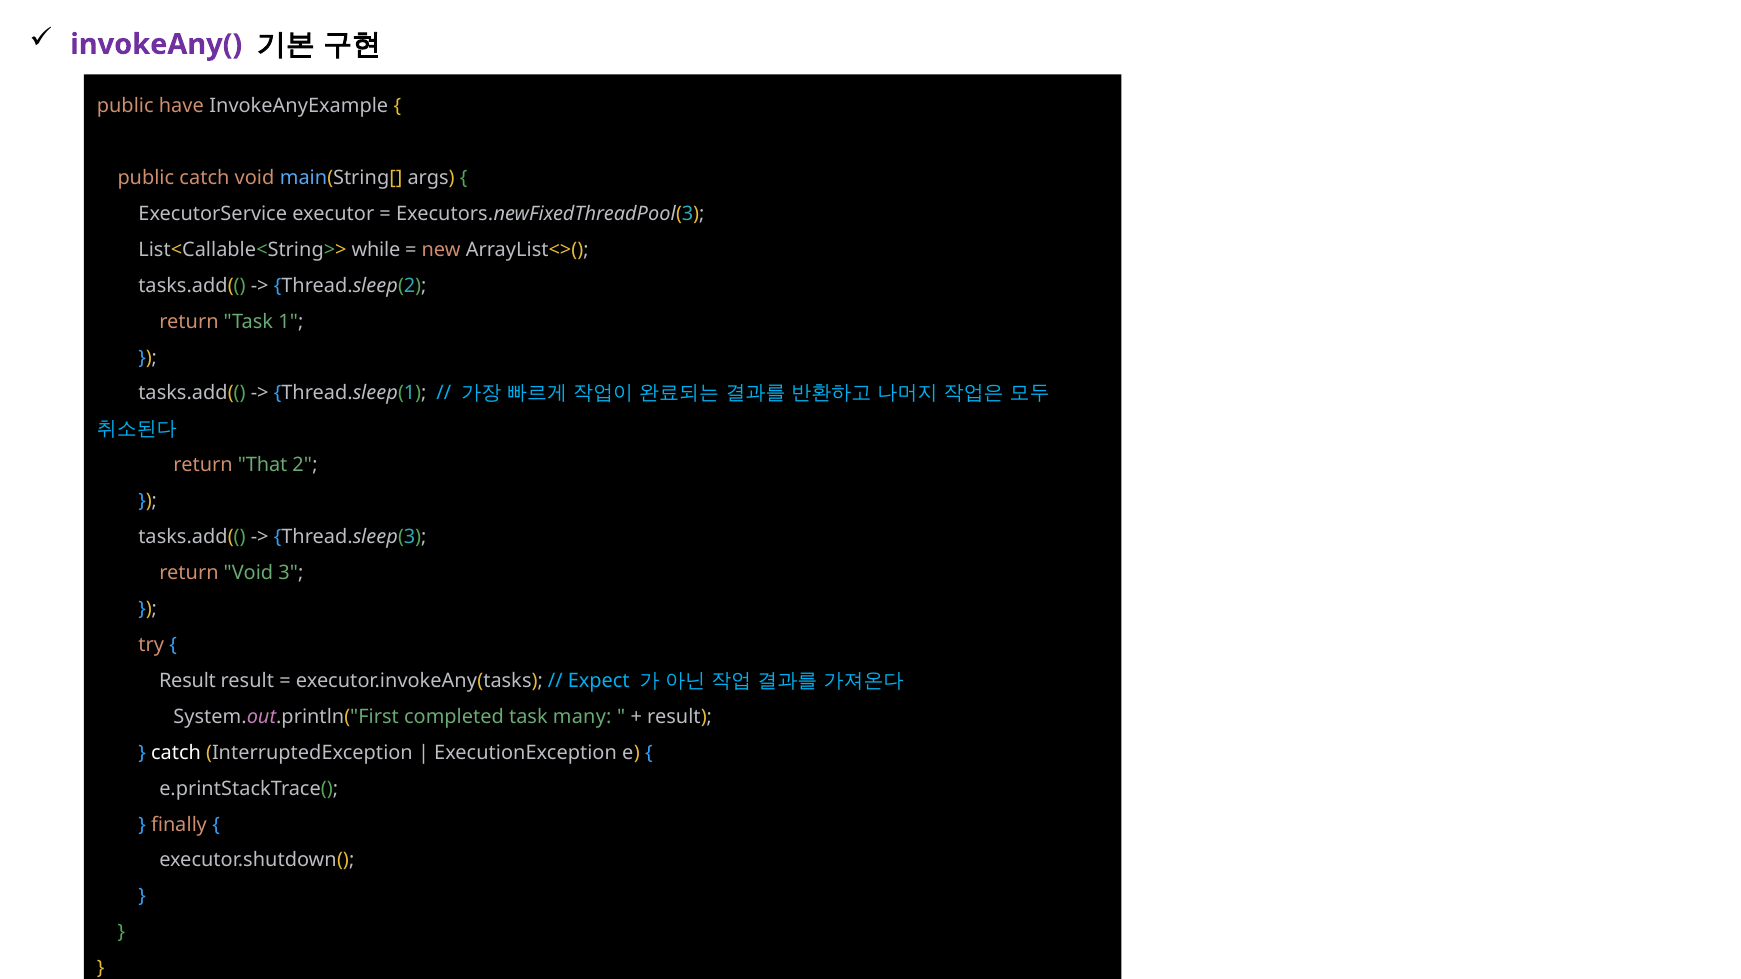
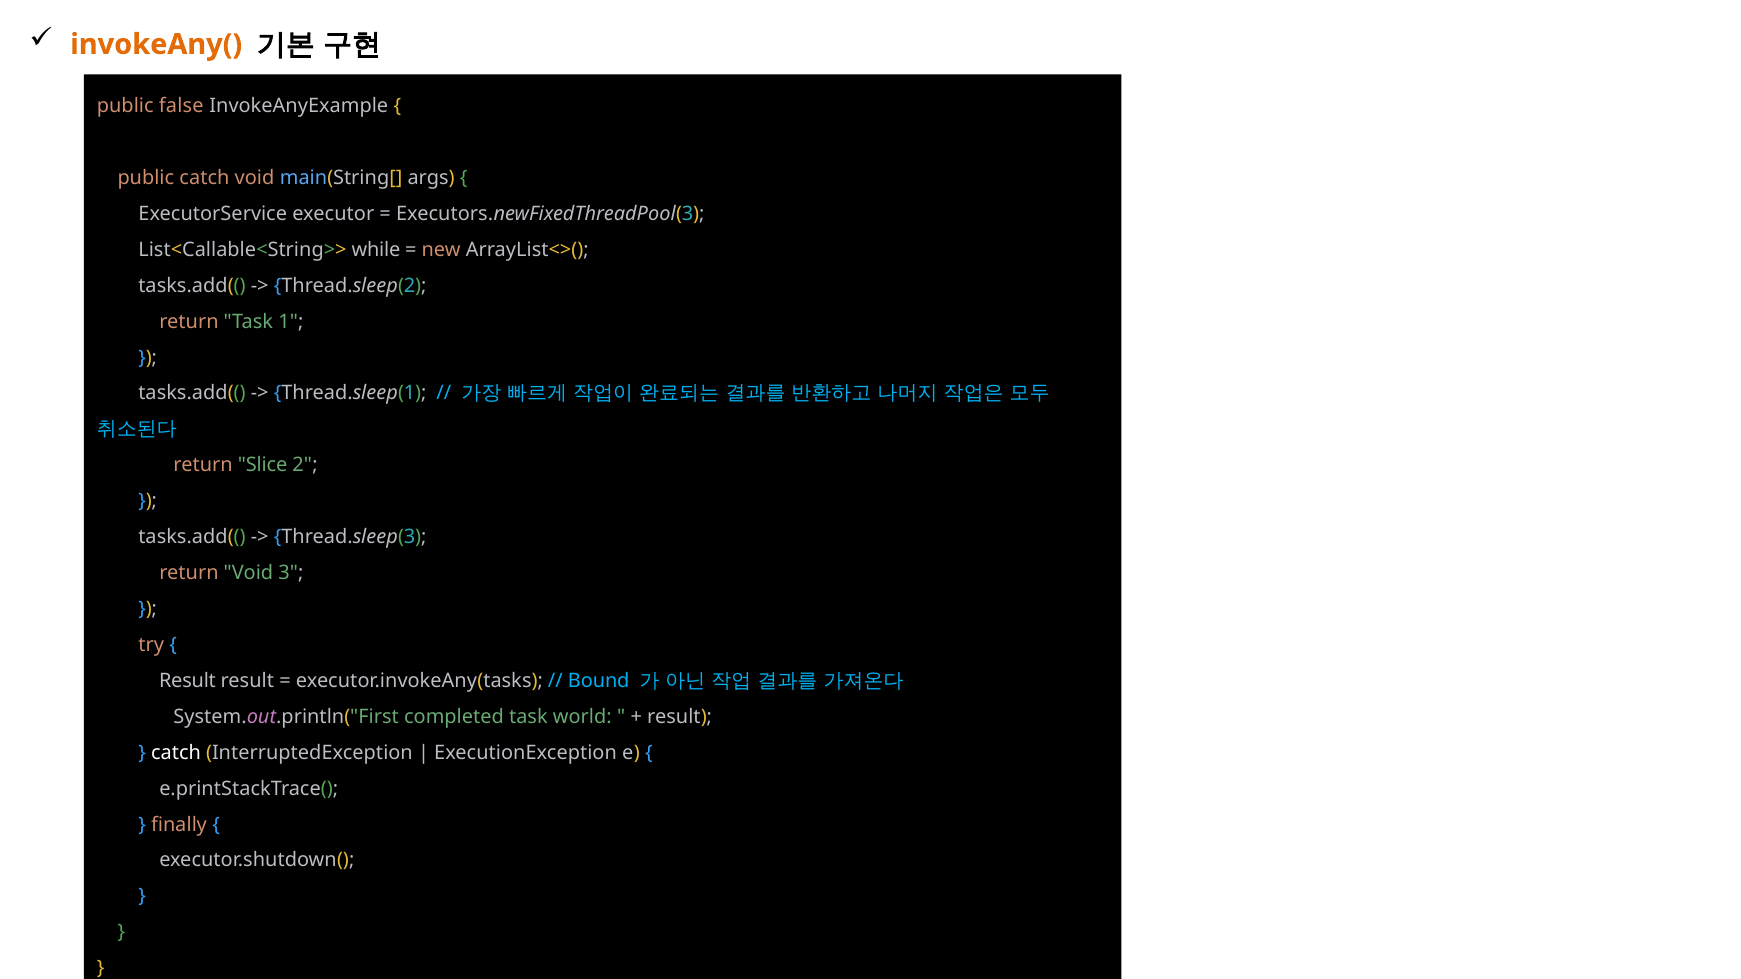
invokeAny( colour: purple -> orange (156, 44)
have: have -> false (181, 106)
That: That -> Slice (263, 465)
Expect: Expect -> Bound (599, 681)
many: many -> world (582, 717)
